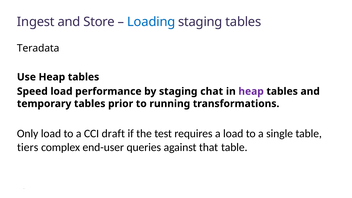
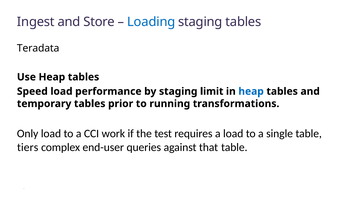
chat: chat -> limit (212, 91)
heap colour: purple -> blue (251, 91)
draft: draft -> work (113, 133)
